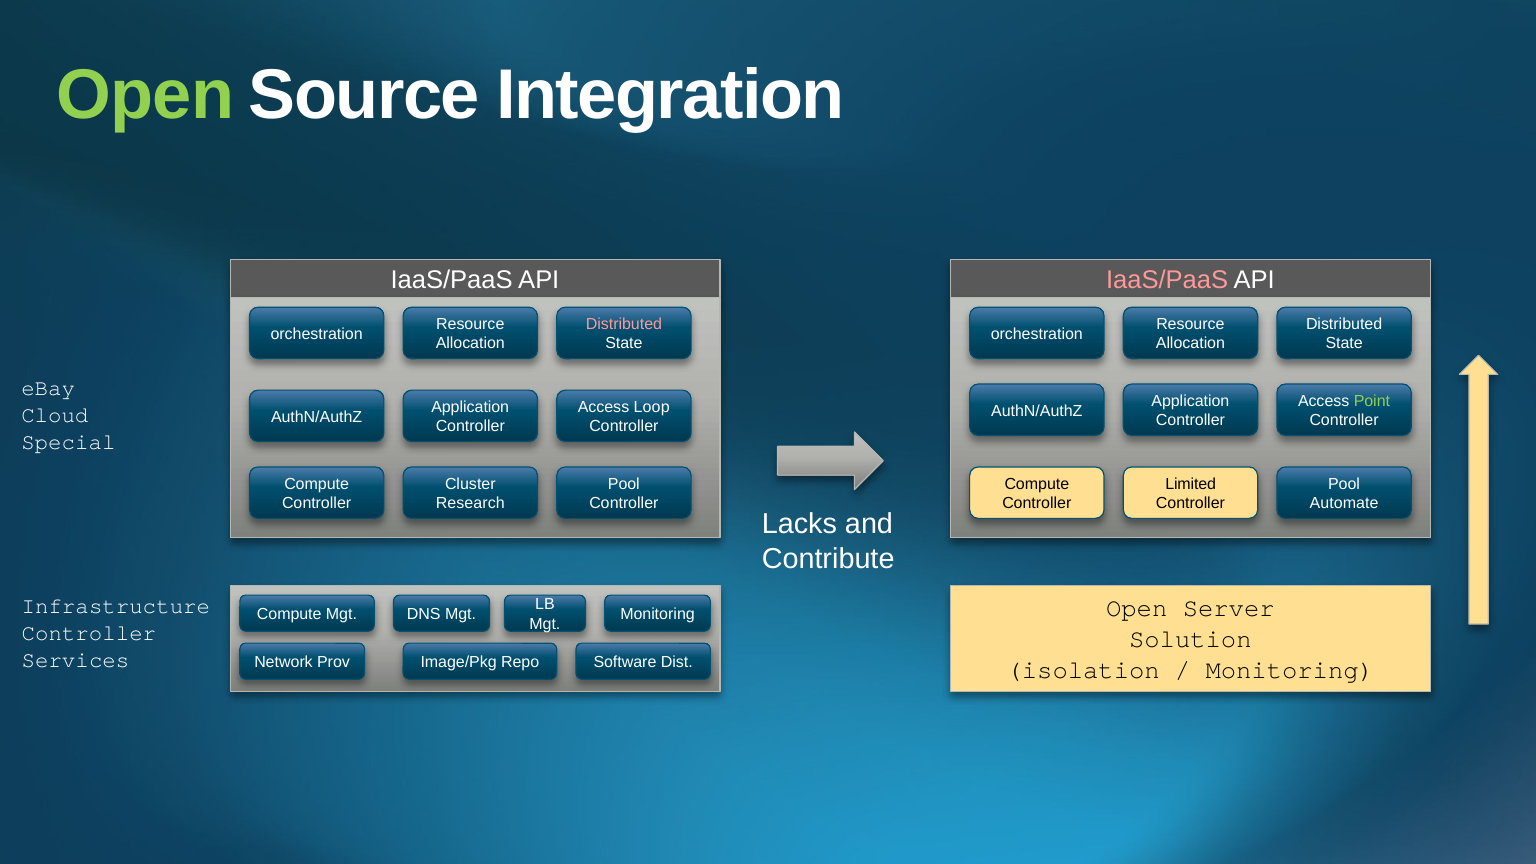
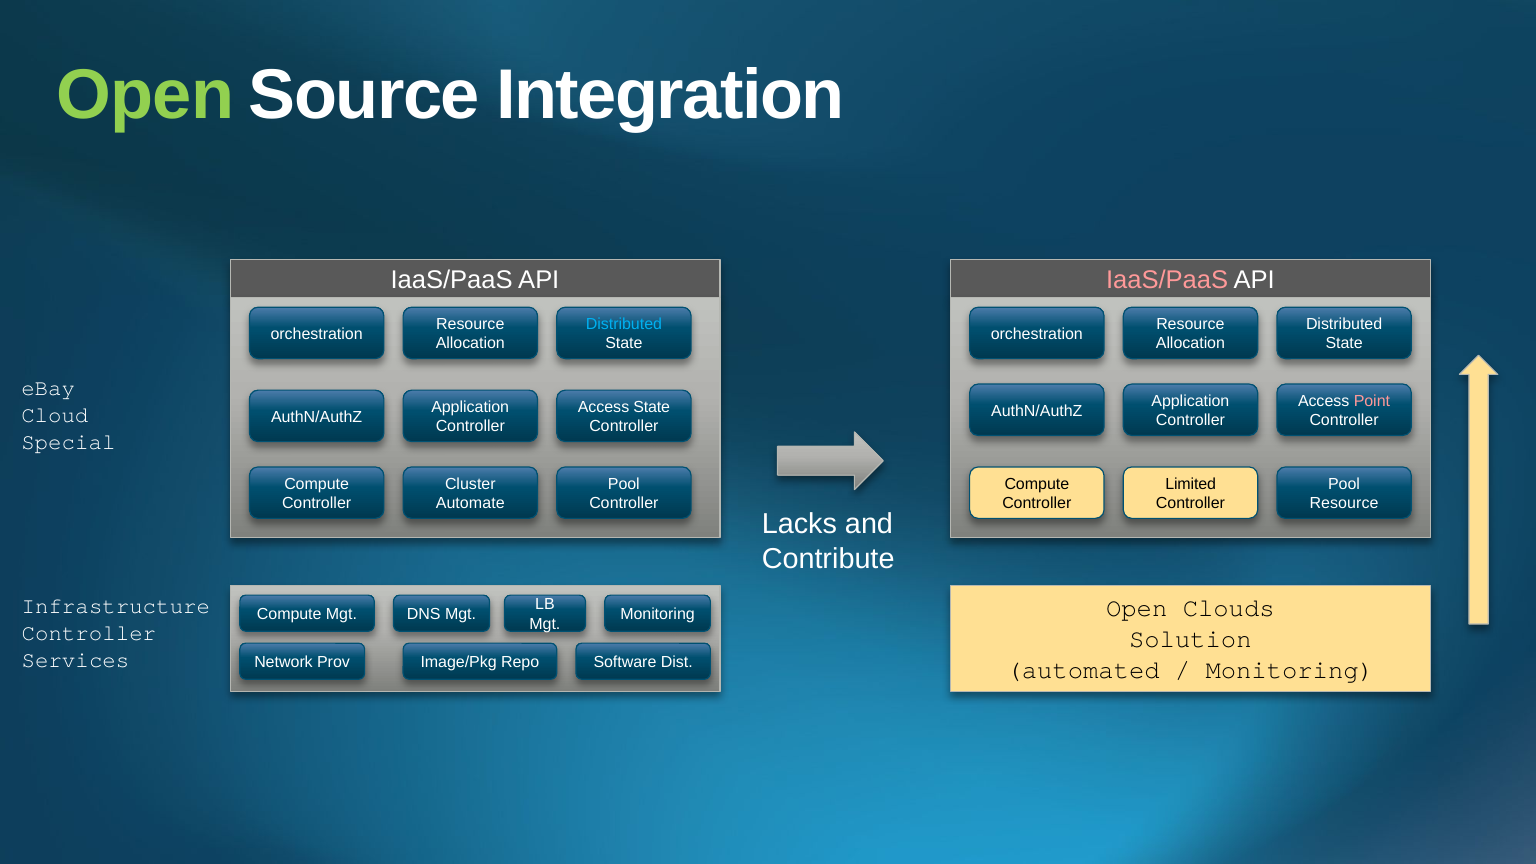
Distributed colour: pink -> light blue (624, 324)
Point colour: light green -> pink (1372, 401)
Access Loop: Loop -> State (652, 407)
Research: Research -> Automate (470, 503)
Automate: Automate -> Resource (1344, 503)
Server: Server -> Clouds (1229, 609)
isolation: isolation -> automated (1083, 670)
